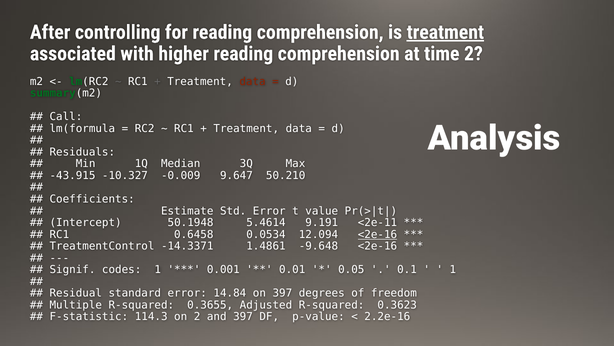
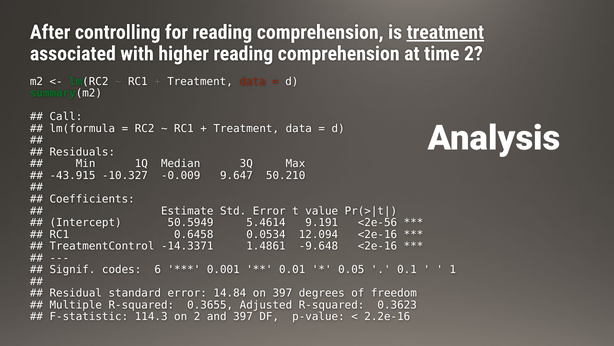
50.1948: 50.1948 -> 50.5949 (191, 222)
<2e-11: <2e-11 -> <2e-56 (377, 222)
<2e-16 underline: present -> none (377, 234)
codes 1: 1 -> 6 (158, 269)
